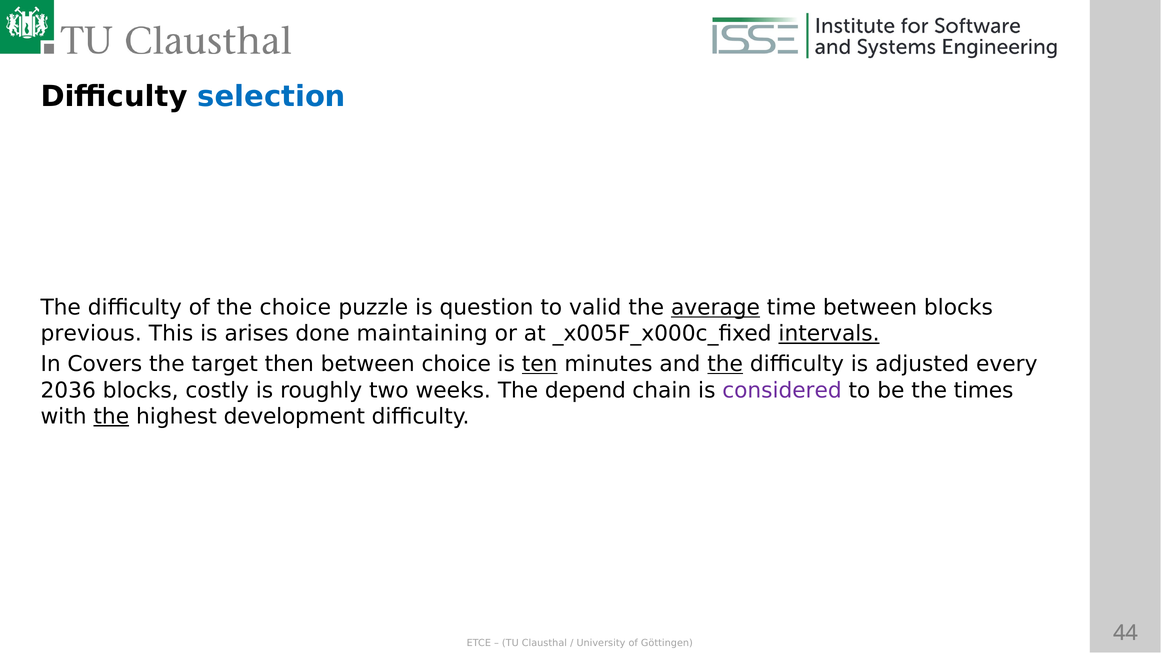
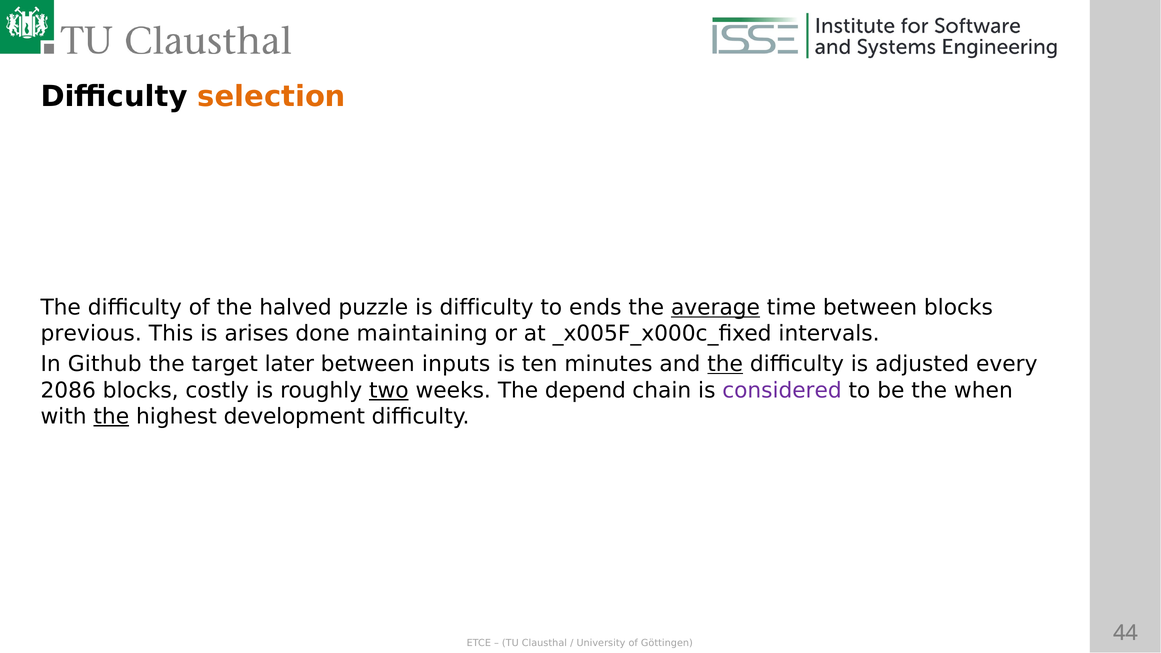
selection colour: blue -> orange (272, 97)
the choice: choice -> halved (295, 308)
is question: question -> difficulty (487, 308)
valid: valid -> ends (595, 308)
intervals underline: present -> none (829, 334)
Covers: Covers -> Github (105, 364)
then: then -> later (289, 364)
between choice: choice -> inputs (456, 364)
ten underline: present -> none (540, 364)
2036: 2036 -> 2086 (68, 390)
two underline: none -> present (389, 390)
times: times -> when (983, 390)
